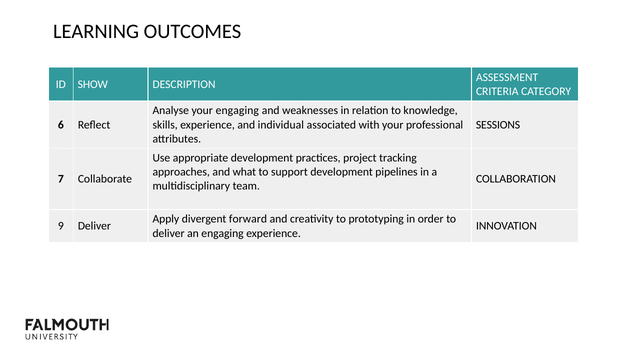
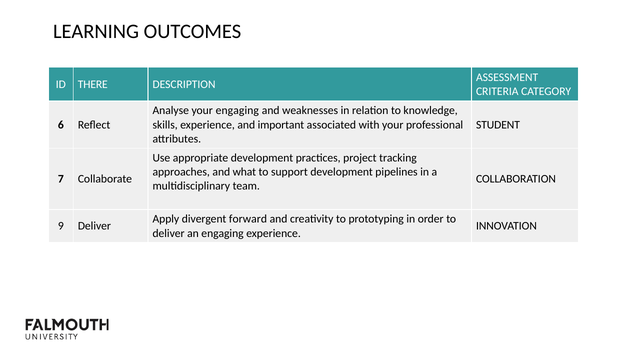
SHOW: SHOW -> THERE (93, 84)
individual: individual -> important (281, 125)
SESSIONS: SESSIONS -> STUDENT (498, 125)
